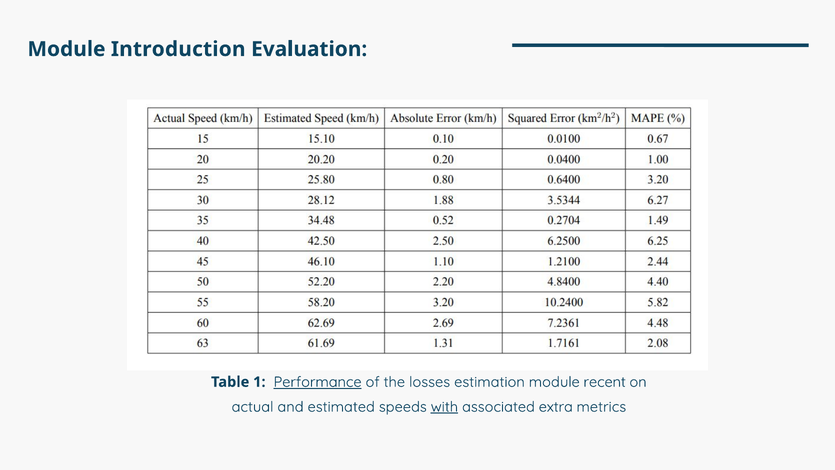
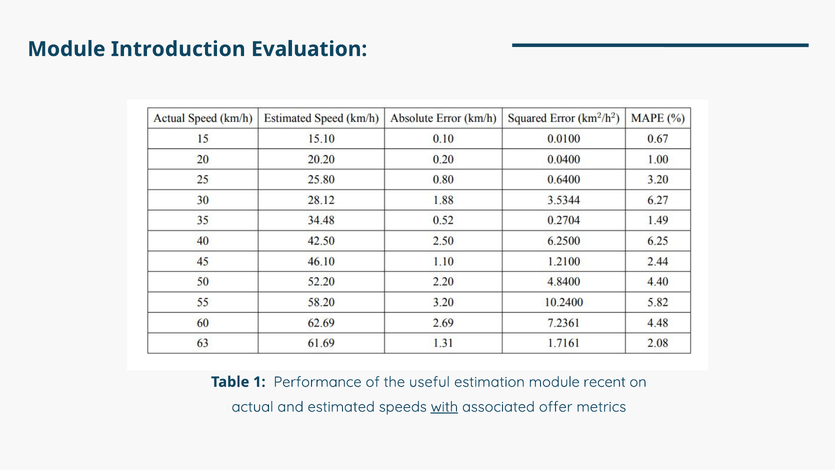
Performance underline: present -> none (318, 382)
losses: losses -> useful (430, 382)
extra: extra -> offer (556, 407)
